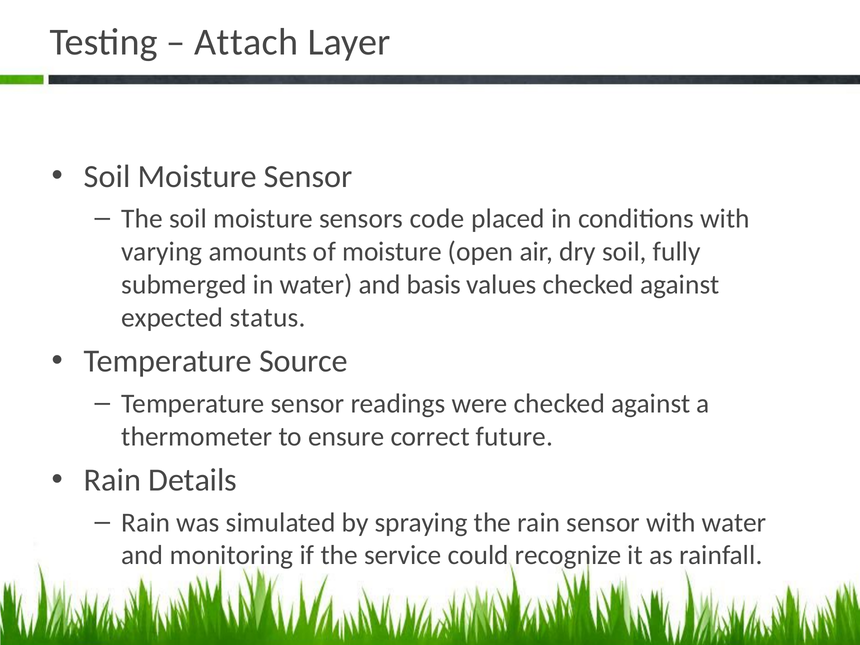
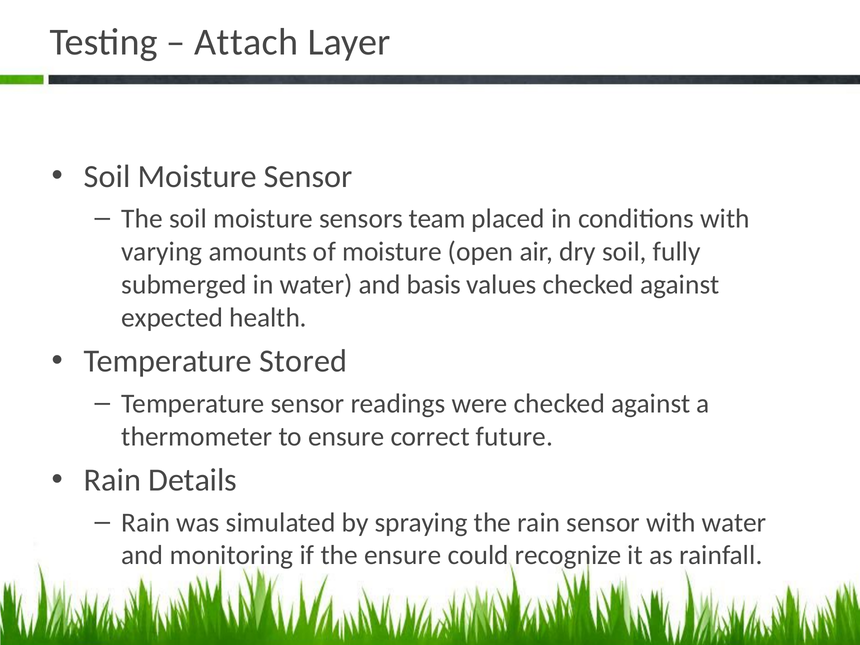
code: code -> team (437, 219)
status: status -> health (268, 317)
Source: Source -> Stored (303, 361)
the service: service -> ensure (403, 555)
